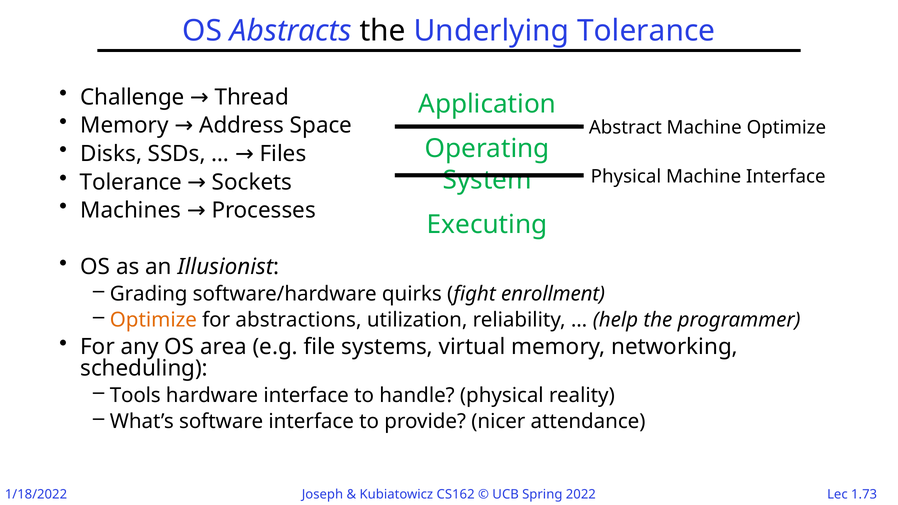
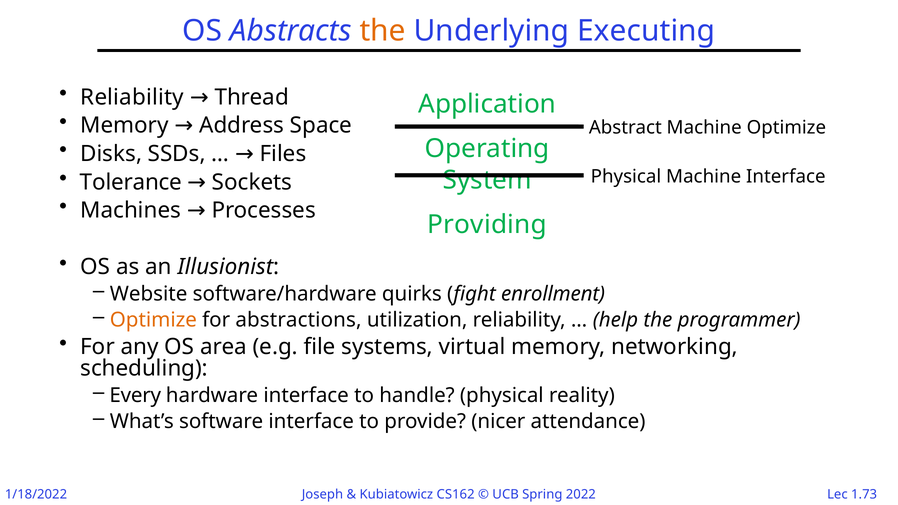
the colour: black -> orange (383, 31)
Underlying Tolerance: Tolerance -> Executing (646, 31)
Challenge: Challenge -> Reliability (132, 97)
Executing: Executing -> Providing (487, 225)
Grading: Grading -> Website (149, 294)
Tools: Tools -> Every (135, 396)
